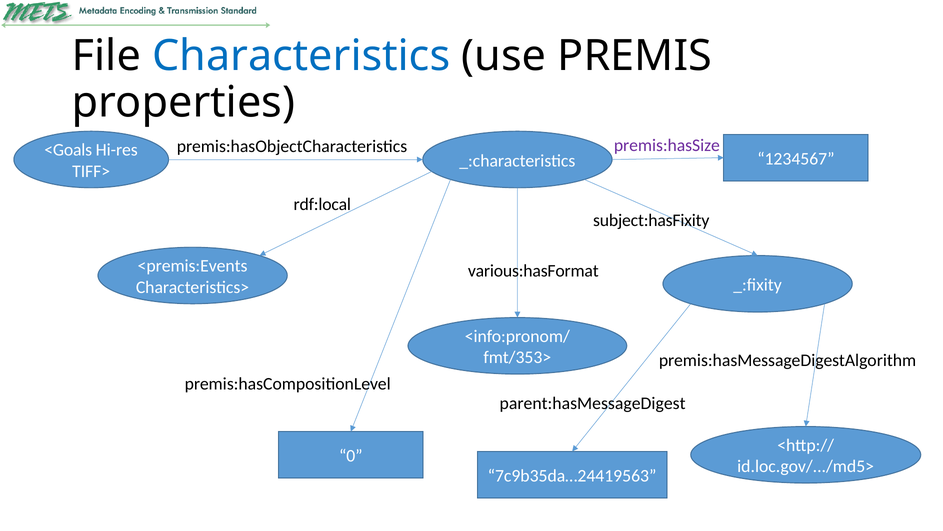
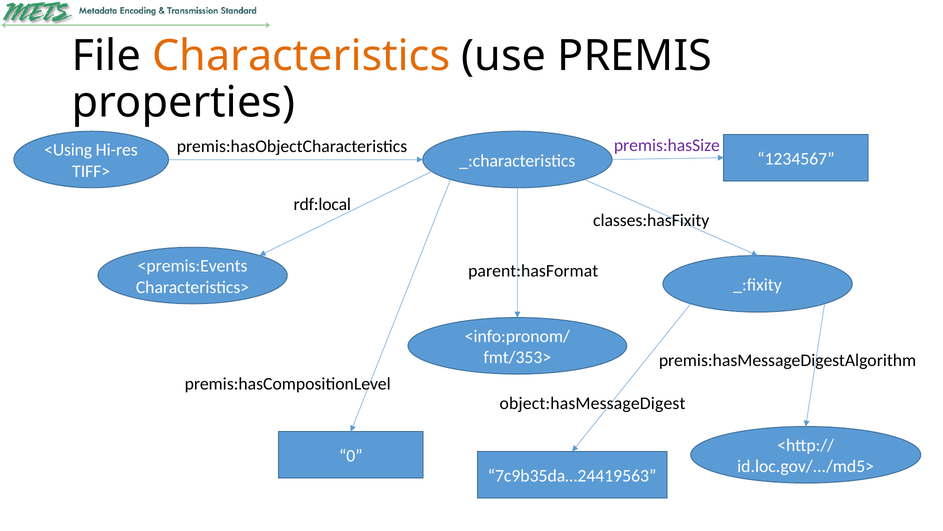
Characteristics colour: blue -> orange (301, 56)
<Goals: <Goals -> <Using (68, 150)
subject:hasFixity: subject:hasFixity -> classes:hasFixity (651, 220)
various:hasFormat: various:hasFormat -> parent:hasFormat (533, 271)
parent:hasMessageDigest: parent:hasMessageDigest -> object:hasMessageDigest (593, 403)
